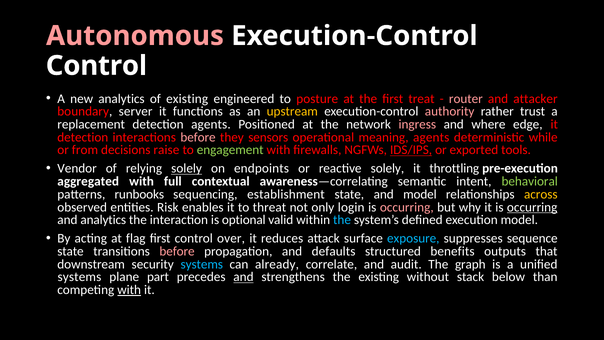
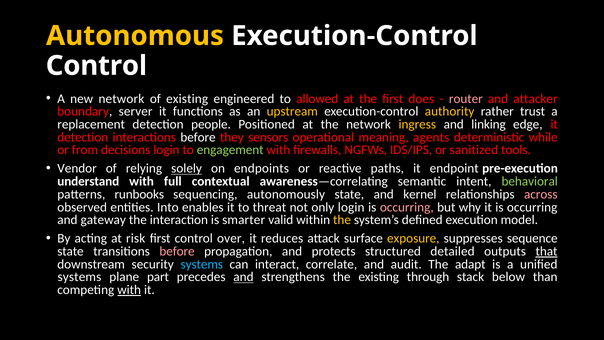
Autonomous colour: pink -> yellow (135, 36)
new analytics: analytics -> network (121, 99)
posture: posture -> allowed (317, 99)
treat: treat -> does (421, 99)
authority colour: pink -> yellow (450, 111)
detection agents: agents -> people (211, 124)
ingress colour: pink -> yellow (417, 124)
where: where -> linking (489, 124)
before colour: pink -> white (198, 137)
decisions raise: raise -> login (166, 150)
IDS/IPS underline: present -> none (411, 150)
exported: exported -> sanitized (474, 150)
reactive solely: solely -> paths (387, 168)
throttling: throttling -> endpoint (454, 168)
aggregated: aggregated -> understand (88, 181)
establishment: establishment -> autonomously (286, 194)
and model: model -> kernel (420, 194)
across colour: yellow -> pink (541, 194)
Risk: Risk -> Into (168, 207)
occurring underline: present -> none (532, 207)
and analytics: analytics -> gateway (103, 220)
optional: optional -> smarter (244, 220)
the colour: light blue -> yellow (342, 220)
flag: flag -> risk (136, 238)
exposure colour: light blue -> yellow (413, 238)
defaults: defaults -> protects (334, 251)
benefits: benefits -> detailed (452, 251)
that underline: none -> present (547, 251)
already: already -> interact (277, 264)
graph: graph -> adapt (470, 264)
without: without -> through (428, 277)
